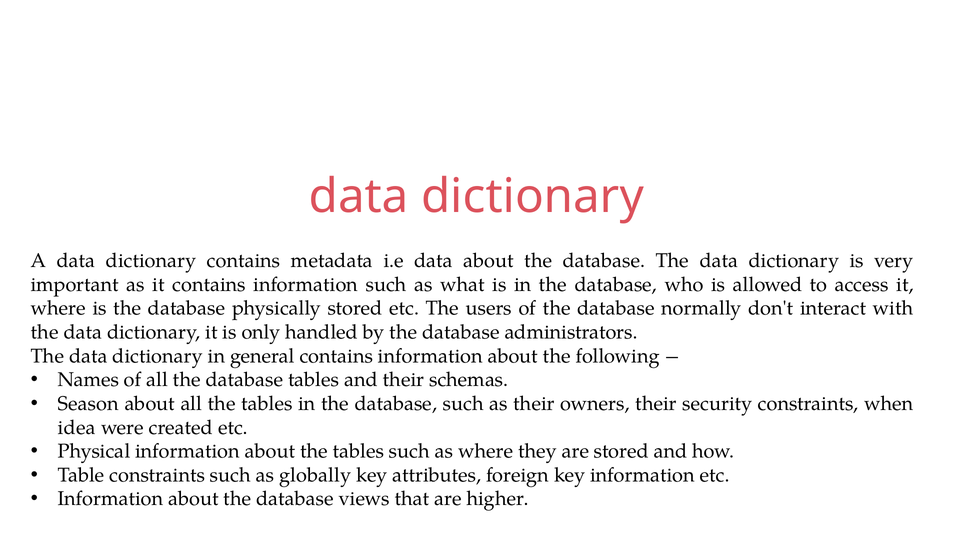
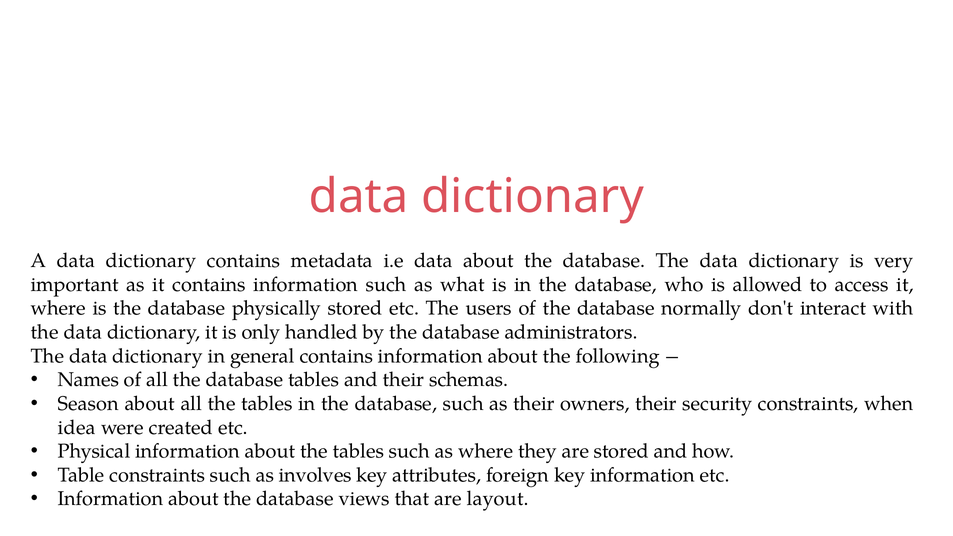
globally: globally -> involves (315, 475)
higher: higher -> layout (498, 499)
